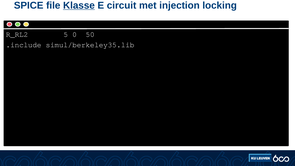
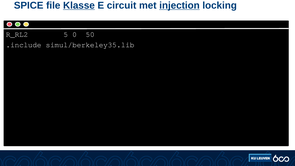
injection underline: none -> present (179, 5)
